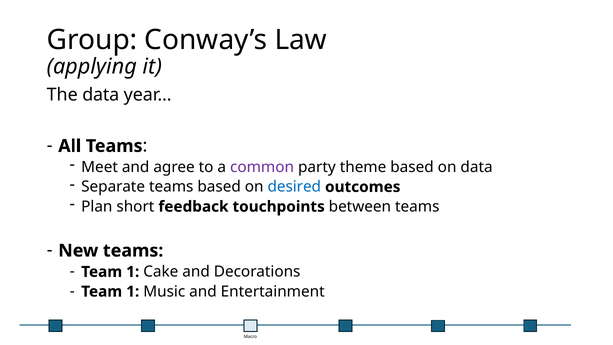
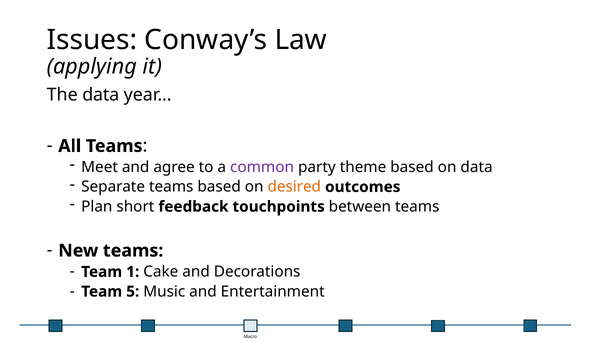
Group: Group -> Issues (92, 40)
desired colour: blue -> orange (294, 187)
1: 1 -> 5 (133, 291)
